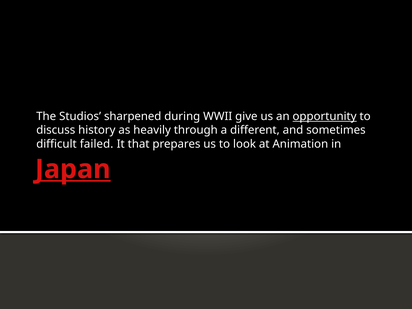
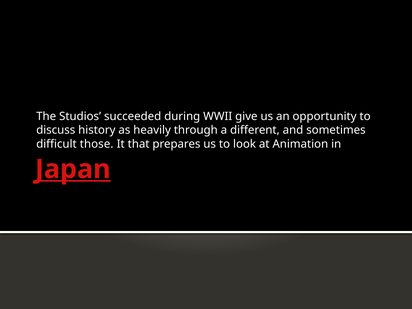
sharpened: sharpened -> succeeded (133, 116)
opportunity underline: present -> none (325, 116)
failed: failed -> those (97, 144)
